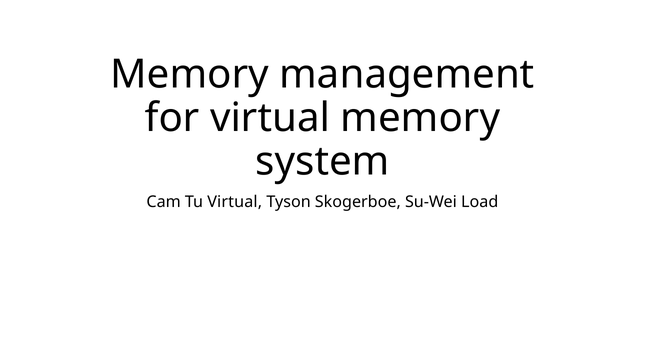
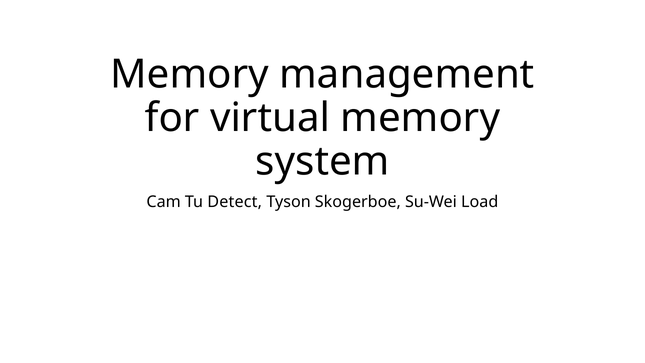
Tu Virtual: Virtual -> Detect (235, 202)
